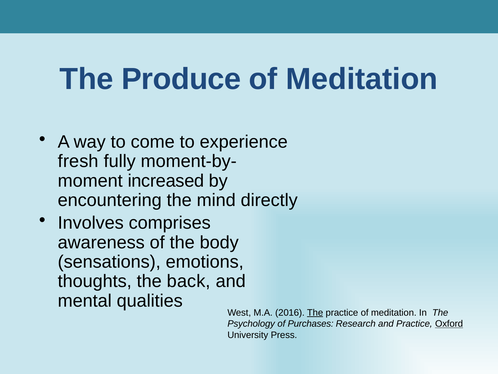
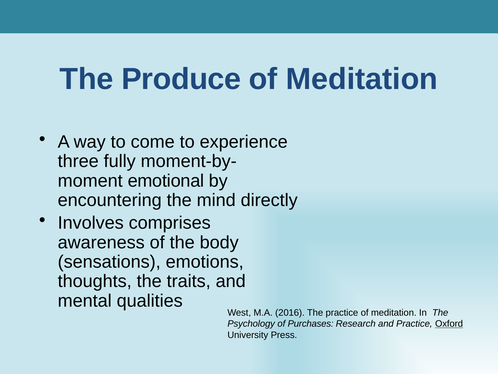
fresh: fresh -> three (78, 161)
increased: increased -> emotional (166, 181)
back: back -> traits (189, 281)
The underline: present -> none (315, 312)
